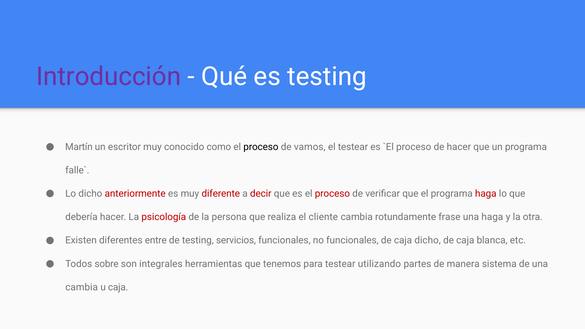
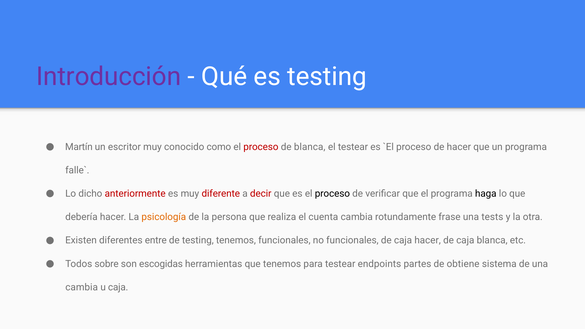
proceso colour: black -> red (261, 147)
de vamos: vamos -> blanca (310, 147)
proceso colour: red -> black (332, 194)
haga colour: red -> black (486, 194)
psicología colour: red -> orange (164, 217)
cliente: cliente -> cuenta (323, 217)
una haga: haga -> tests (492, 217)
testing servicios: servicios -> tenemos (236, 240)
caja dicho: dicho -> hacer (428, 240)
integrales: integrales -> escogidas (161, 264)
utilizando: utilizando -> endpoints (379, 264)
manera: manera -> obtiene (463, 264)
